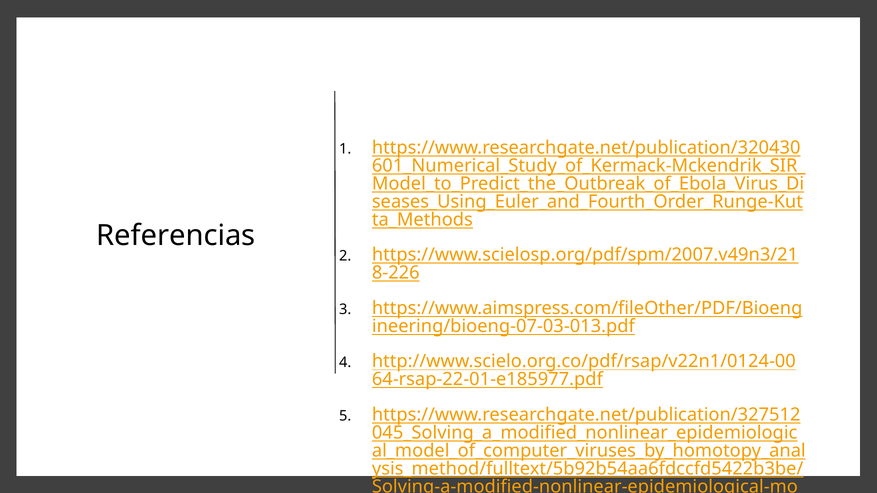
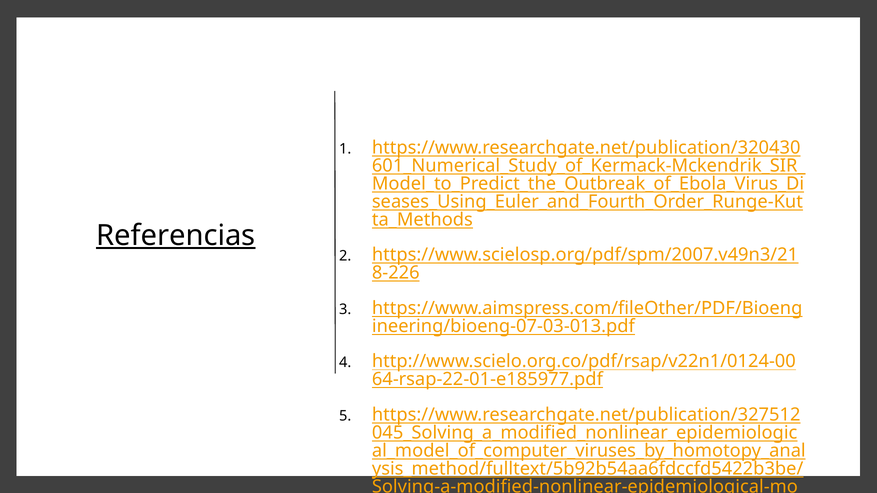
Referencias underline: none -> present (176, 236)
